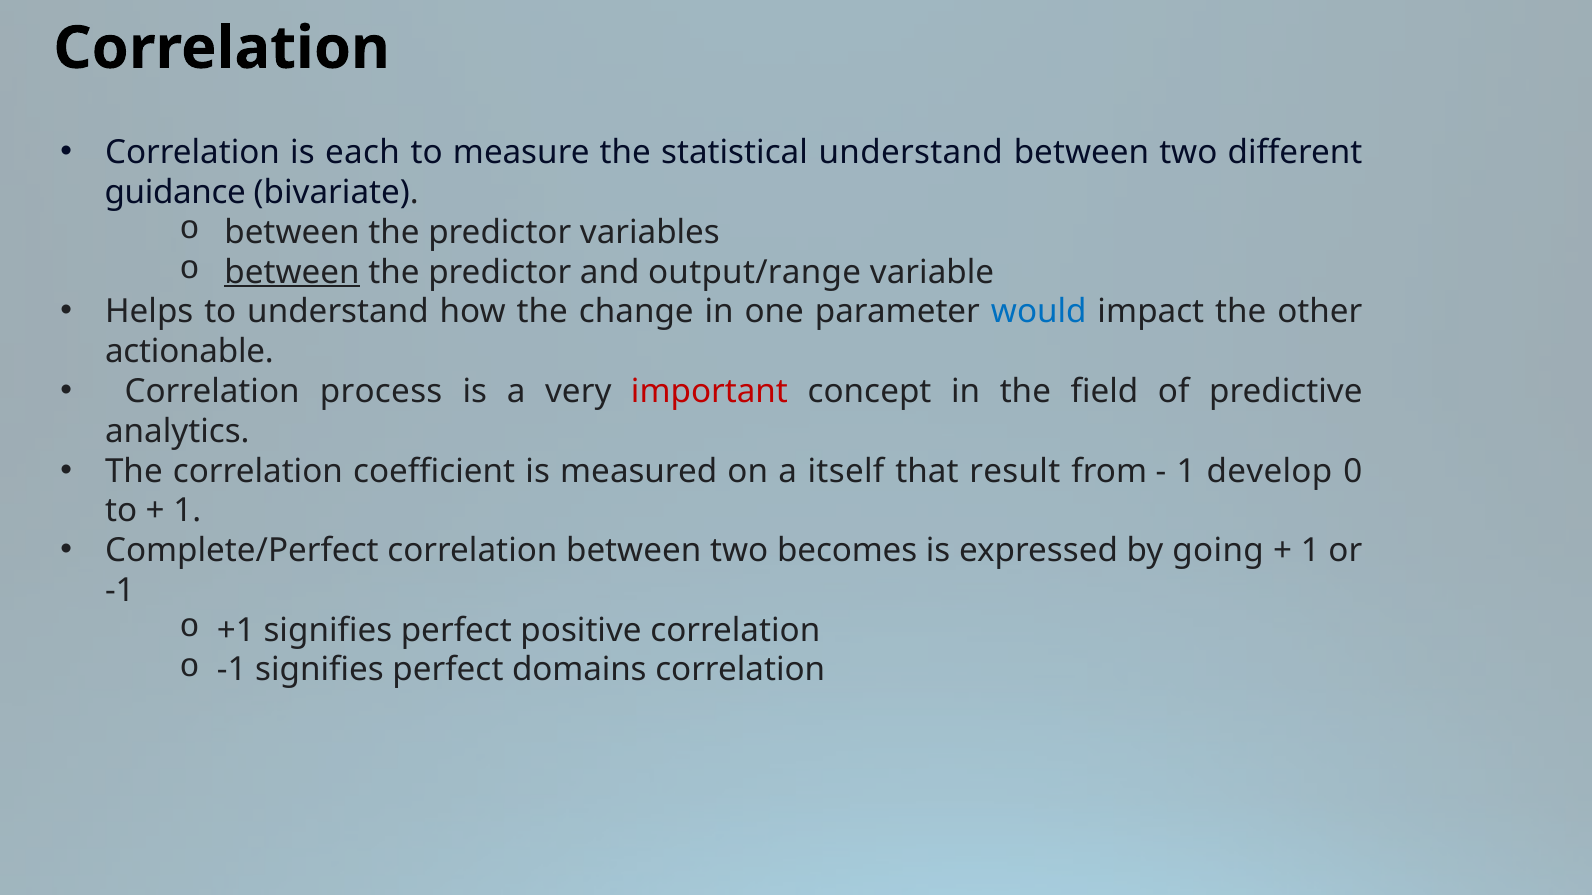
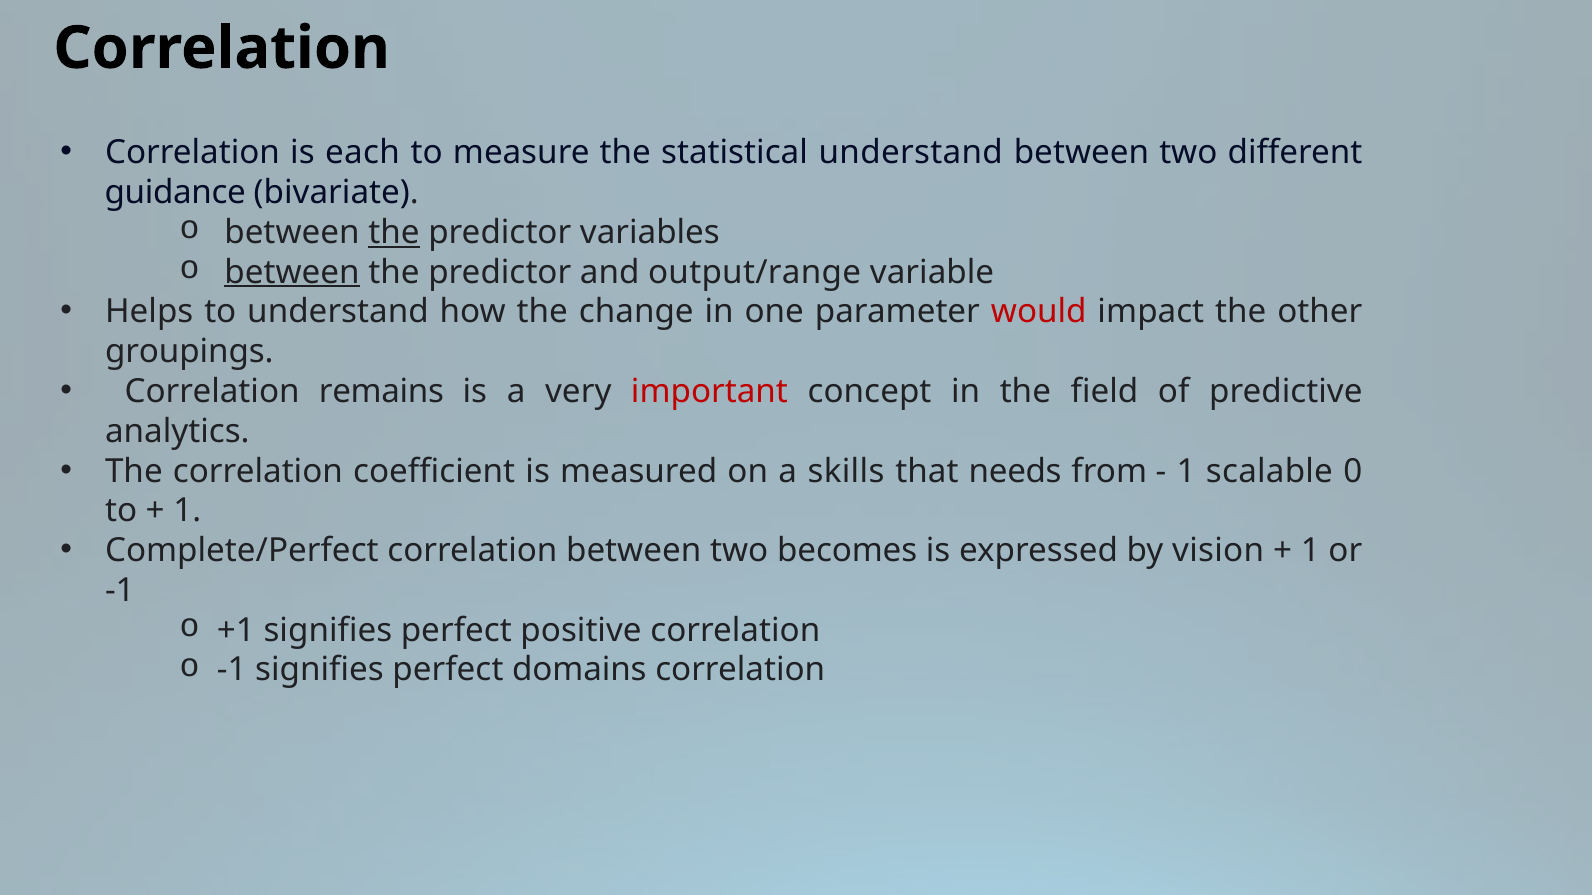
the underline: none -> present (394, 232)
would colour: blue -> red (1039, 312)
actionable: actionable -> groupings (189, 352)
process: process -> remains (381, 392)
itself: itself -> skills (846, 471)
result: result -> needs (1015, 471)
develop: develop -> scalable (1269, 471)
going: going -> vision (1218, 551)
